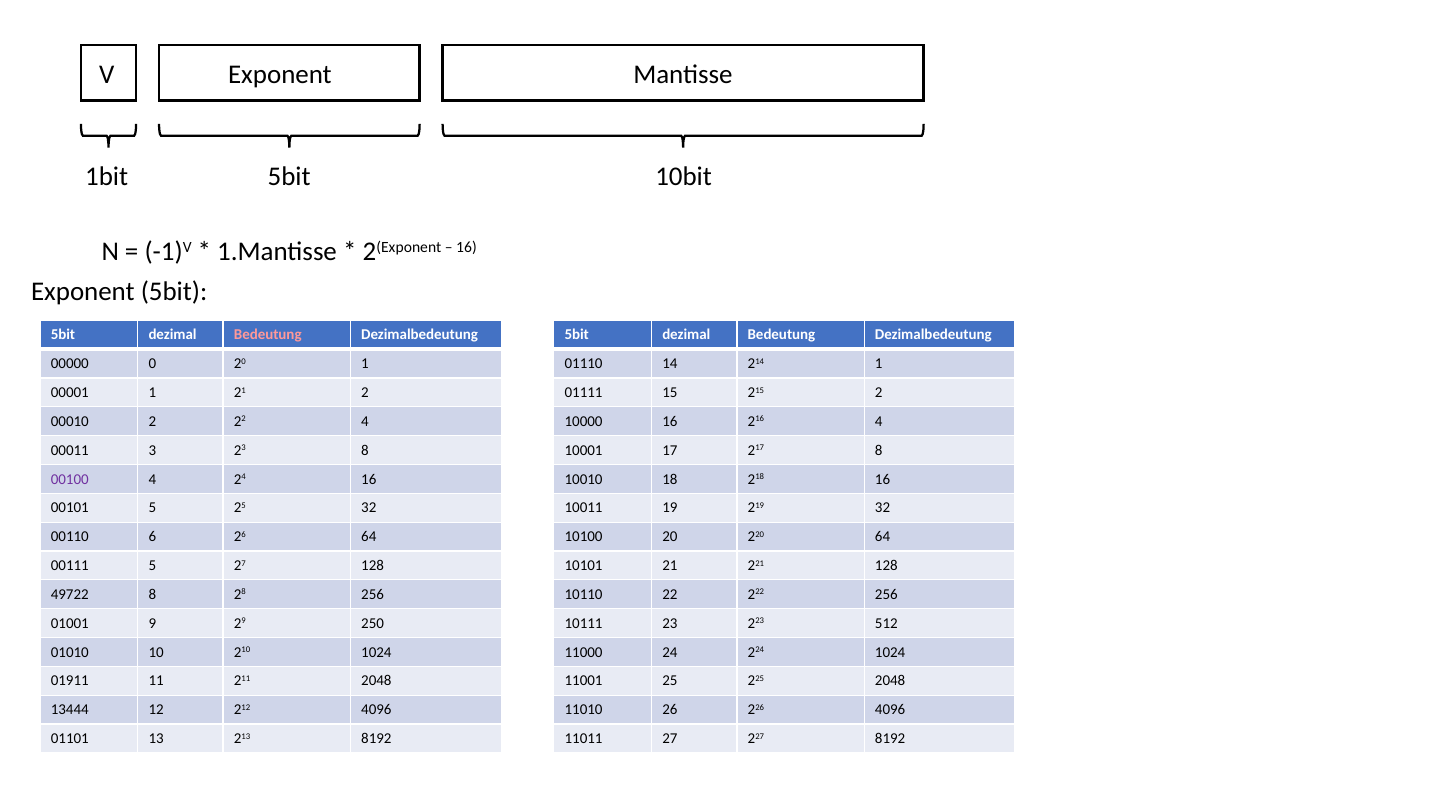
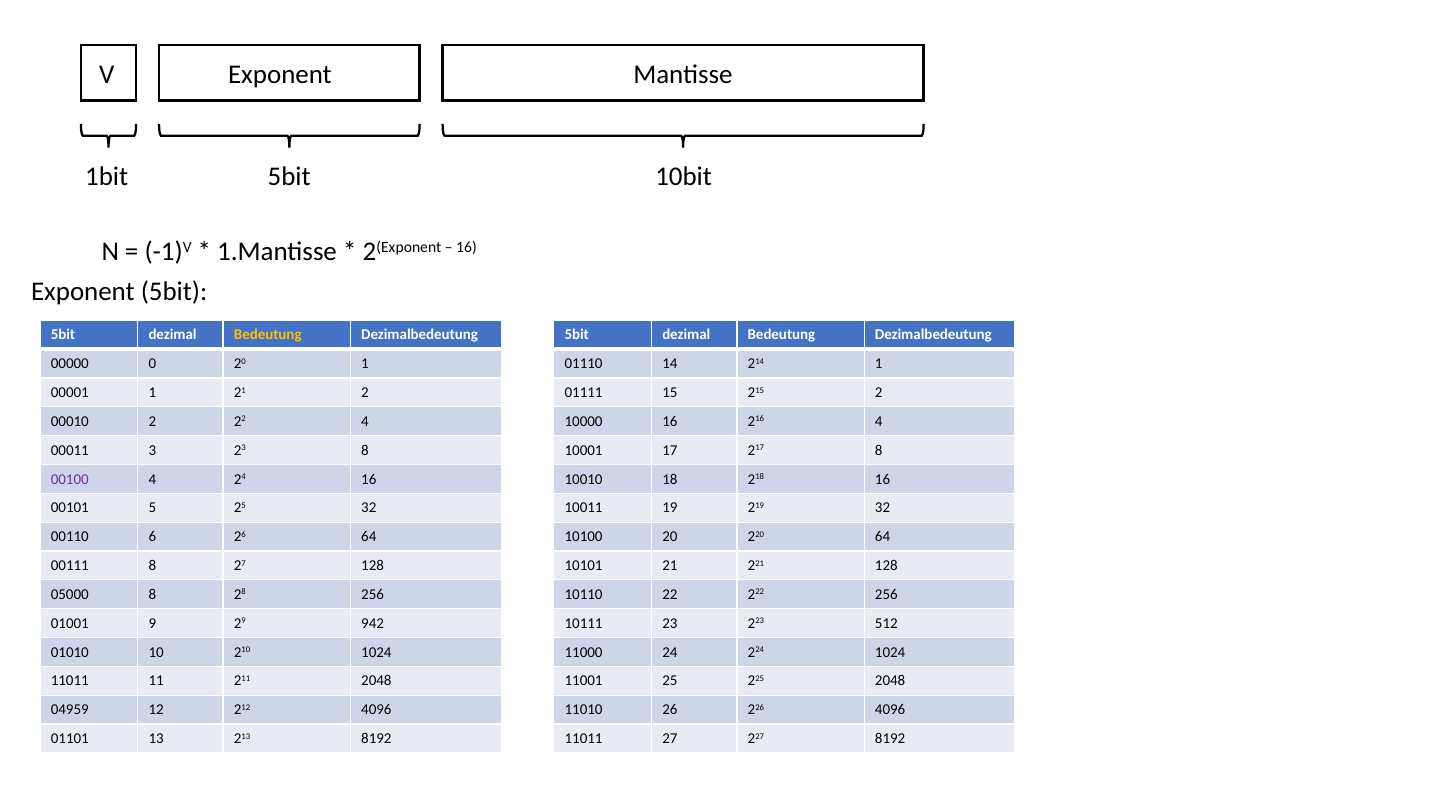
Bedeutung colour: pink -> yellow (268, 335)
00111 5: 5 -> 8 (152, 566)
49722: 49722 -> 05000 (70, 594)
250: 250 -> 942 (373, 623)
01911: 01911 -> 11011 (70, 681)
13444: 13444 -> 04959 (70, 710)
